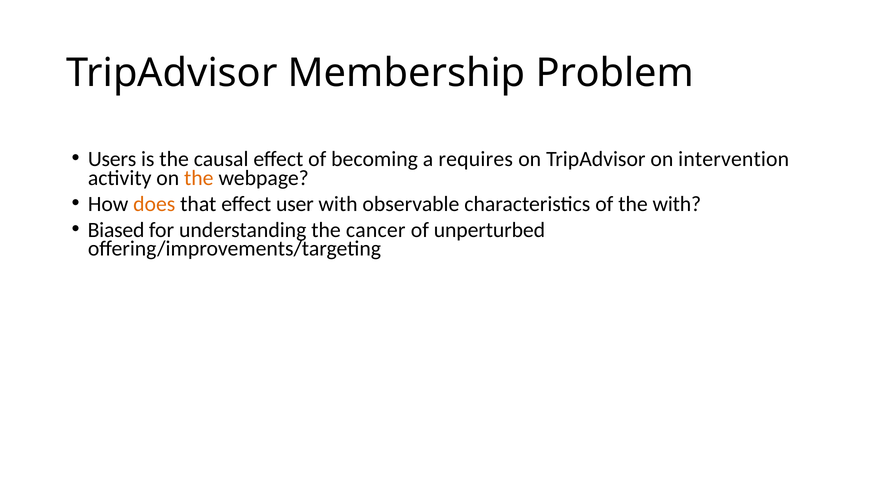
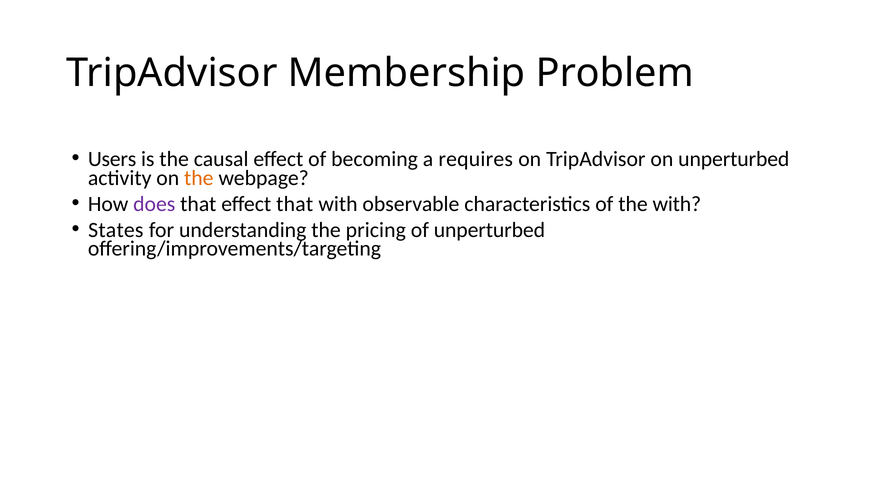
on intervention: intervention -> unperturbed (734, 159)
does colour: orange -> purple (154, 204)
effect user: user -> that (295, 204)
Biased: Biased -> States (116, 230)
cancer: cancer -> pricing (376, 230)
